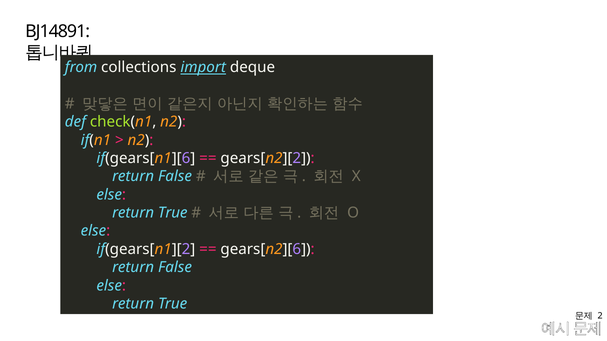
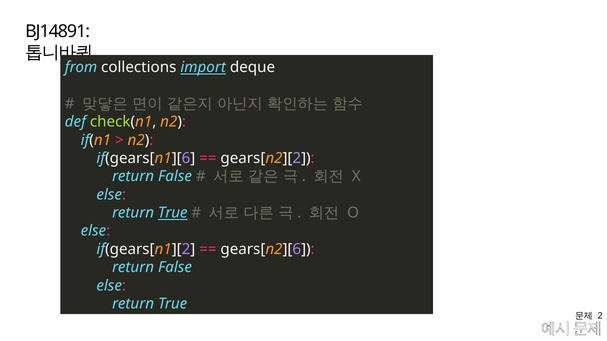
True underline: none -> present (173, 213)
